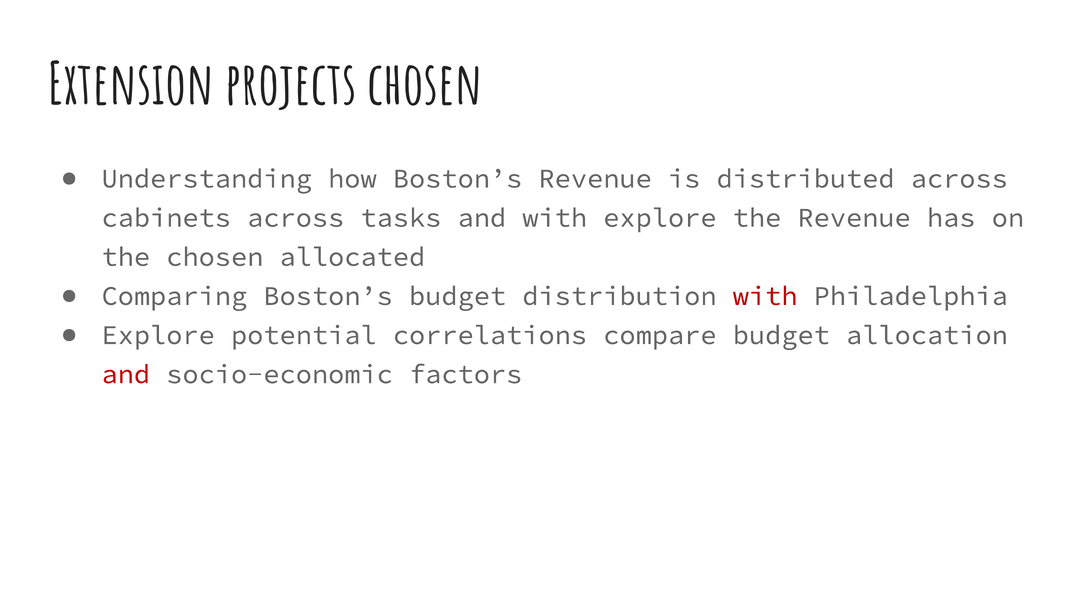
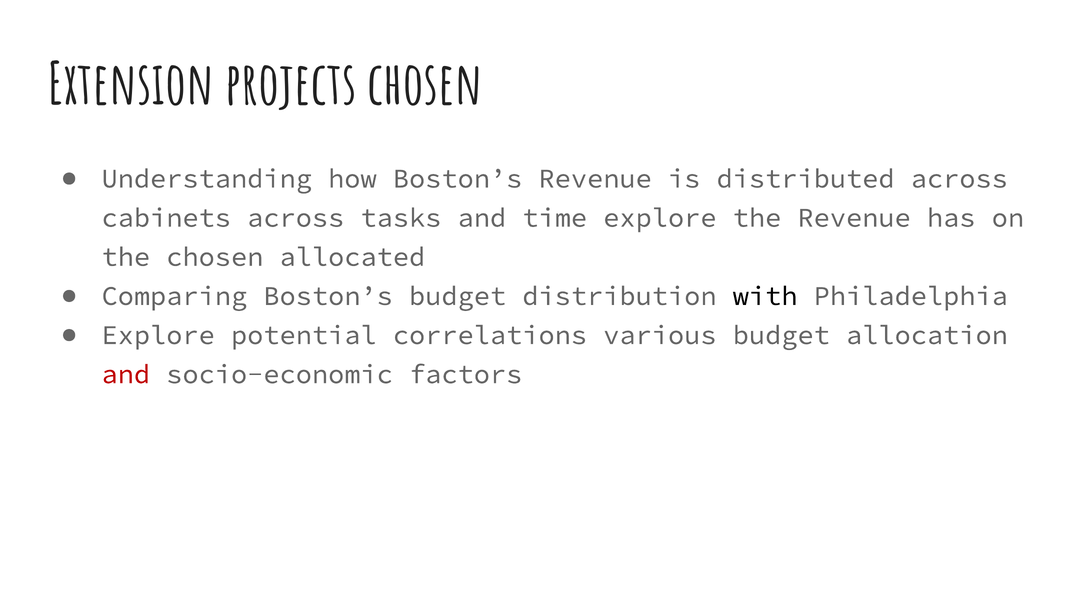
and with: with -> time (555, 218)
with colour: red -> black (765, 296)
compare: compare -> various (660, 335)
